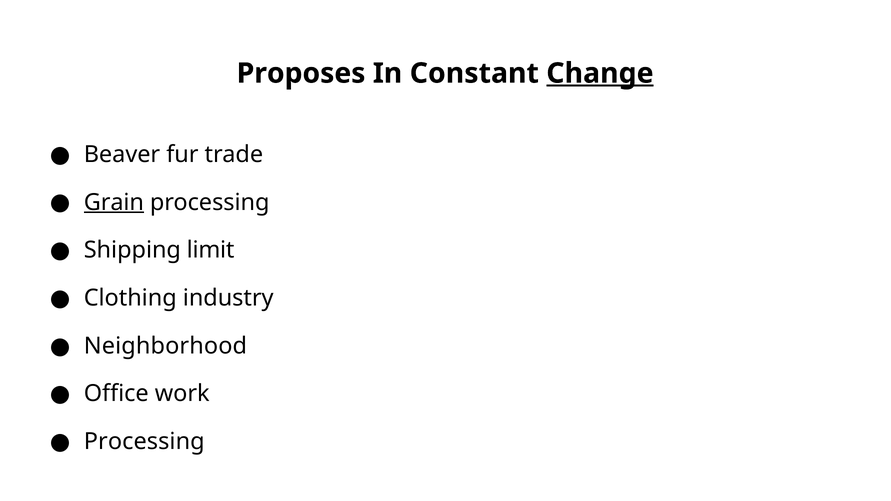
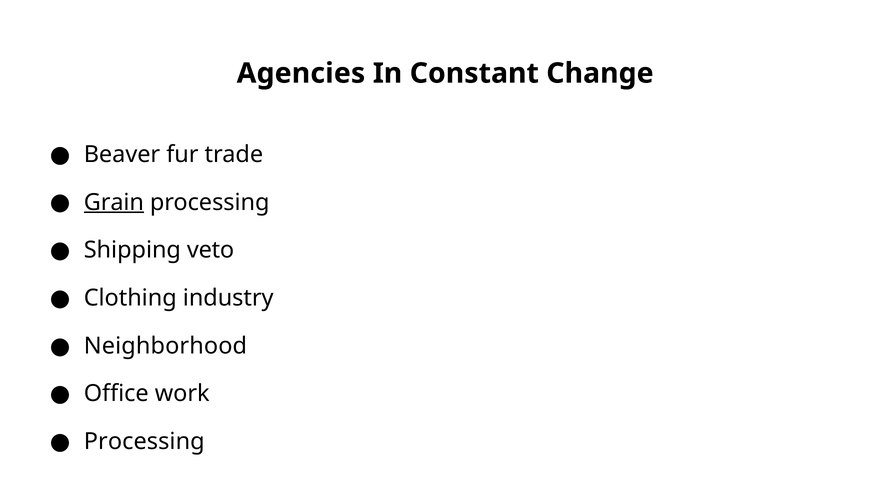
Proposes: Proposes -> Agencies (301, 73)
Change underline: present -> none (600, 73)
limit: limit -> veto (211, 250)
